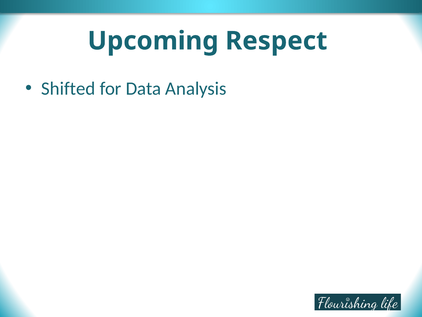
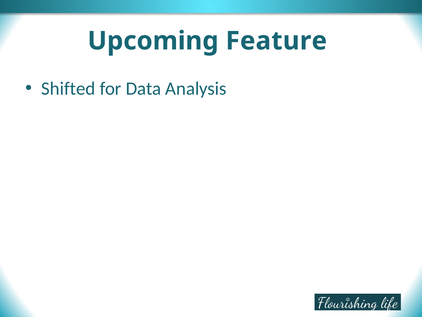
Respect: Respect -> Feature (276, 41)
